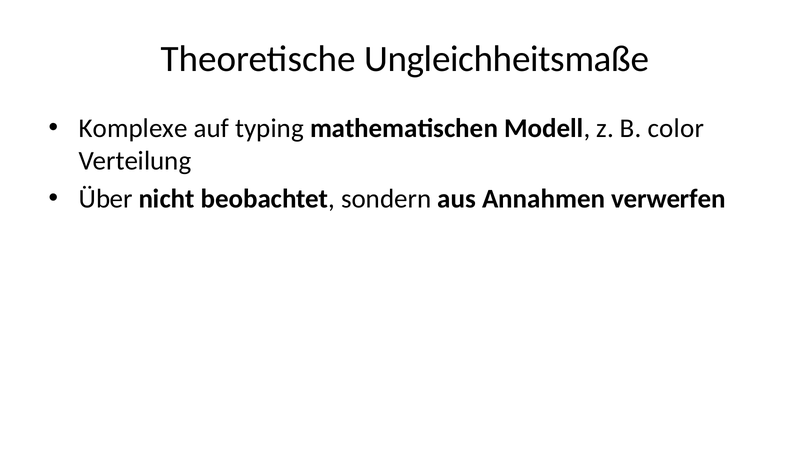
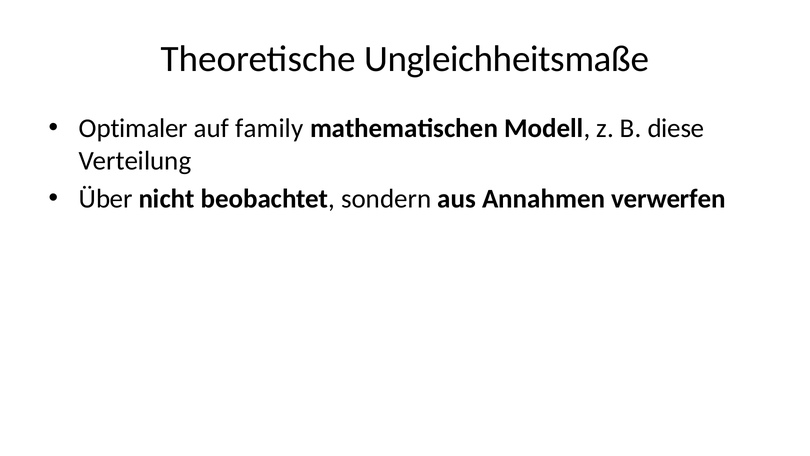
Komplexe: Komplexe -> Optimaler (133, 128)
typing: typing -> family (269, 128)
color: color -> diese (676, 128)
